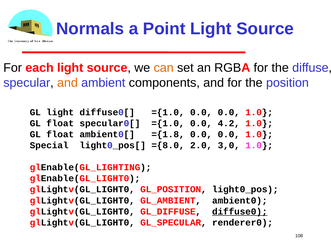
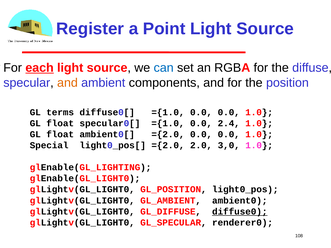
Normals: Normals -> Register (90, 29)
each underline: none -> present (40, 68)
can colour: orange -> blue (164, 68)
GL light: light -> terms (60, 112)
4.2: 4.2 -> 2.4 (229, 123)
ambient0[ ={1.8: ={1.8 -> ={2.0 (168, 134)
light0_pos[ ={8.0: ={8.0 -> ={2.0 (168, 145)
